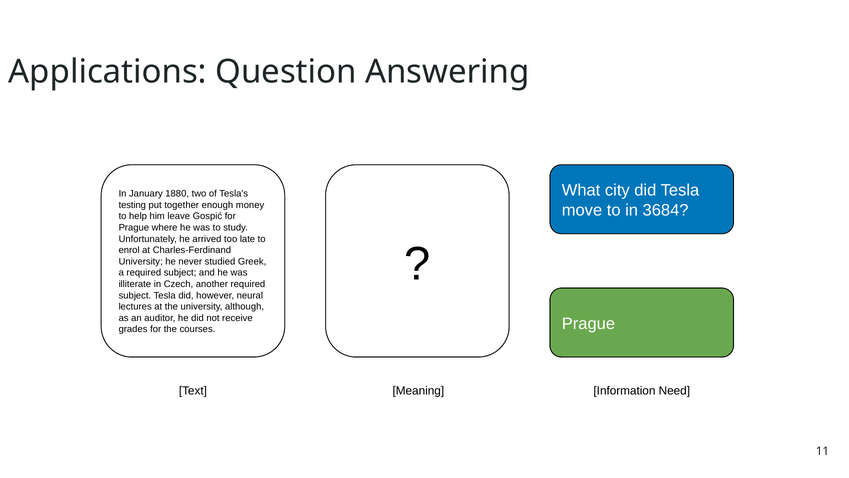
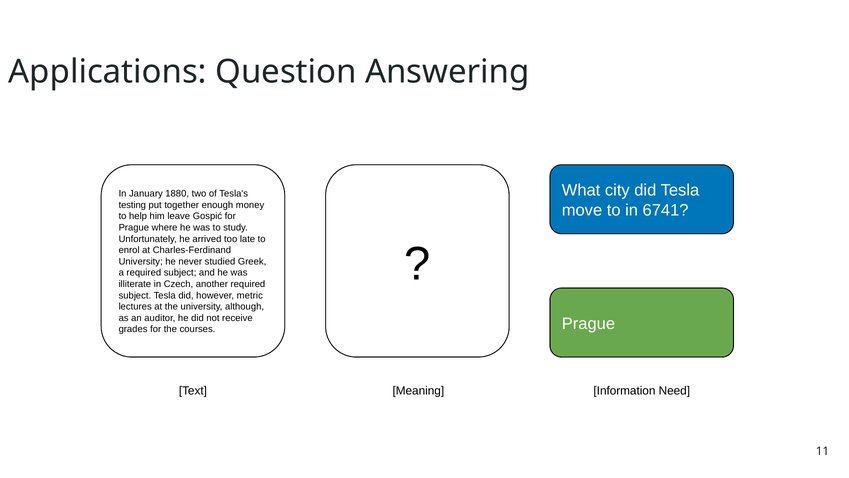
3684: 3684 -> 6741 (666, 210)
neural: neural -> metric (250, 295)
